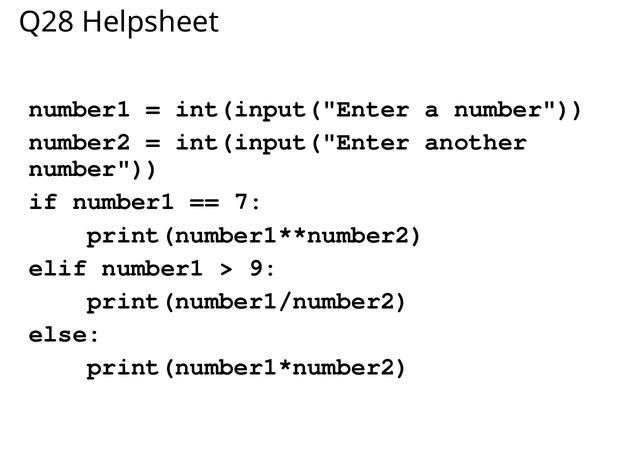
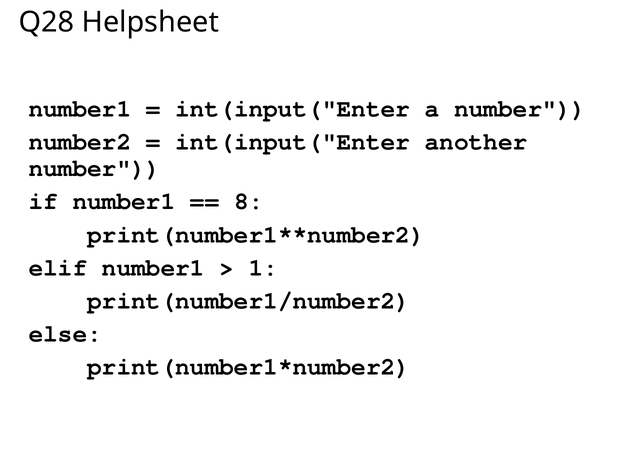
7: 7 -> 8 (249, 201)
9: 9 -> 1 (263, 267)
